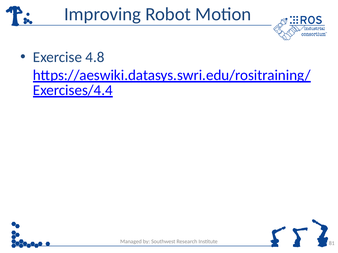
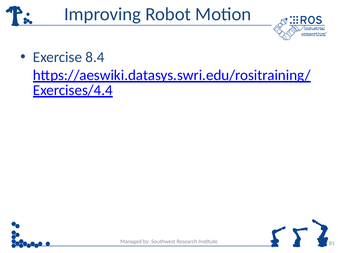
4.8: 4.8 -> 8.4 (95, 57)
